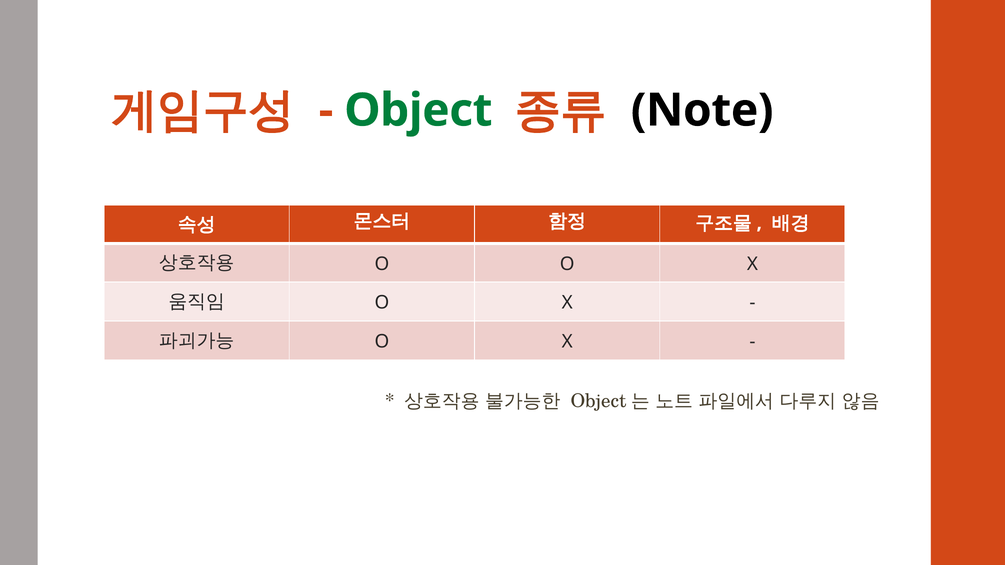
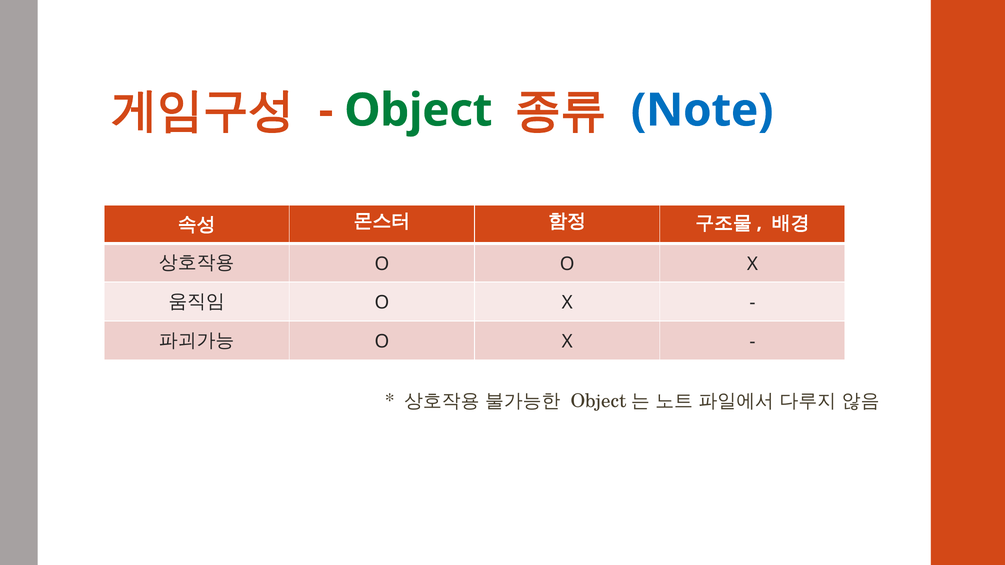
Note colour: black -> blue (702, 110)
